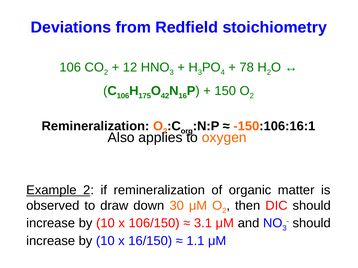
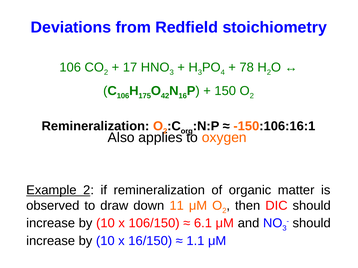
12: 12 -> 17 (130, 67)
30: 30 -> 11 (177, 206)
3.1: 3.1 -> 6.1 (203, 224)
